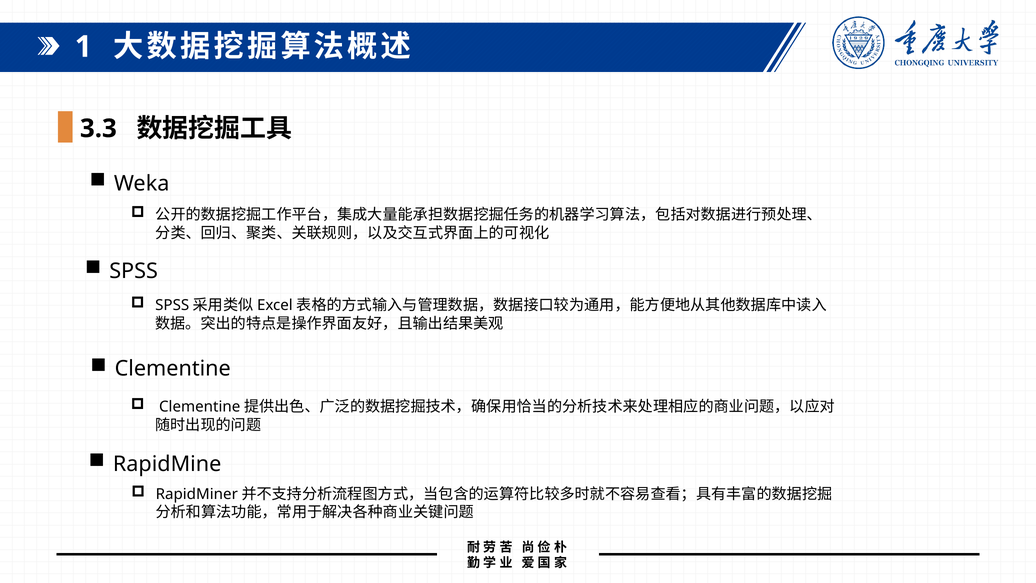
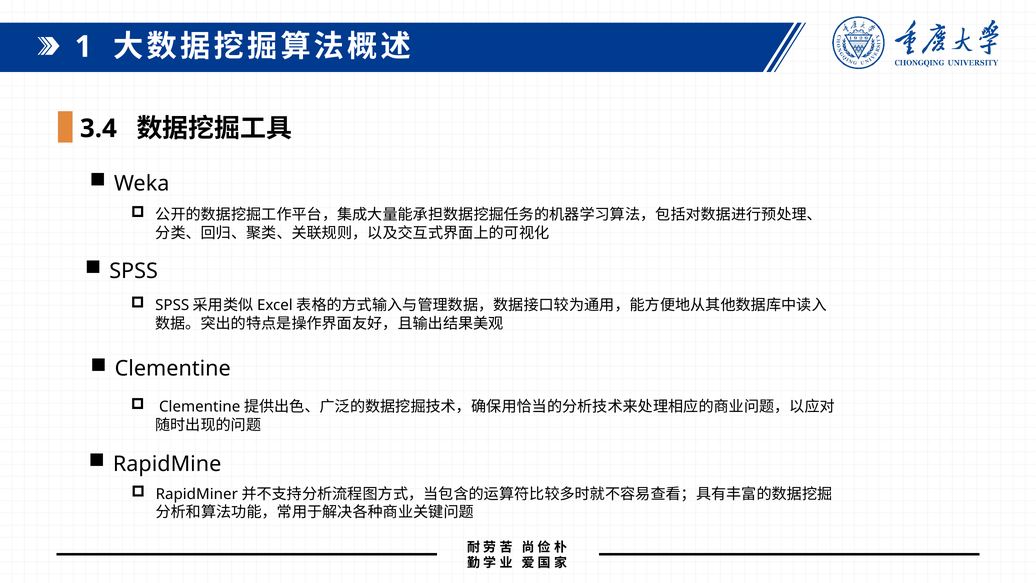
3.3: 3.3 -> 3.4 (98, 128)
